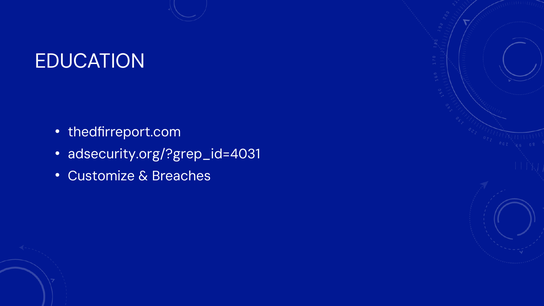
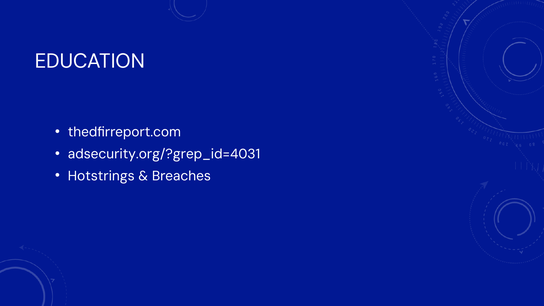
Customize: Customize -> Hotstrings (101, 176)
